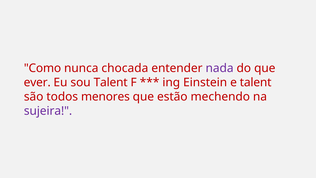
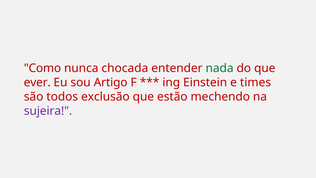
nada colour: purple -> green (220, 68)
sou Talent: Talent -> Artigo (111, 82)
e talent: talent -> times (256, 82)
menores: menores -> exclusão (105, 97)
